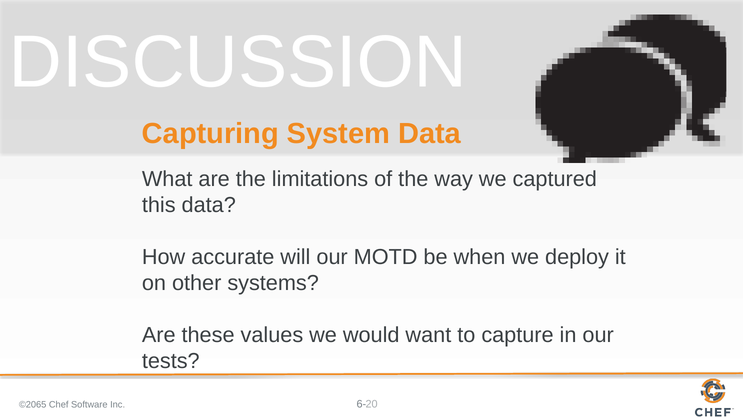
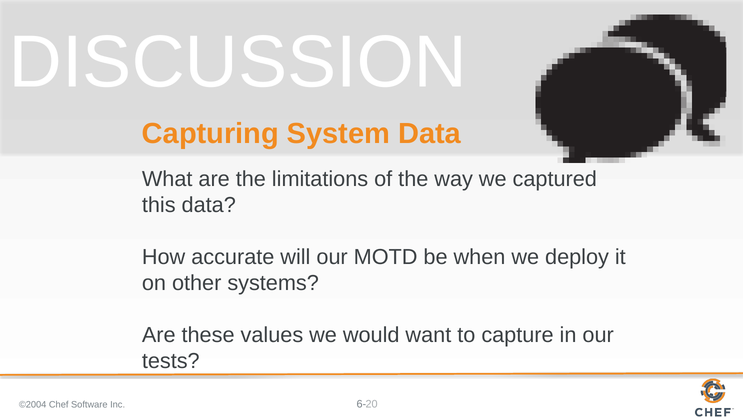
©2065: ©2065 -> ©2004 (33, 404)
